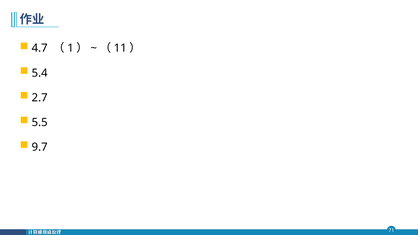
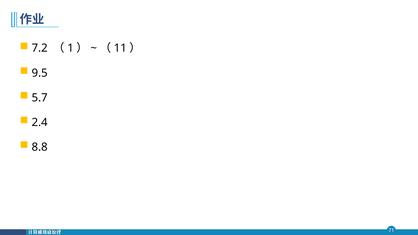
4.7: 4.7 -> 7.2 (40, 48)
5.4: 5.4 -> 9.5 (40, 73)
2.7: 2.7 -> 5.7 (40, 98)
5.5: 5.5 -> 2.4 (40, 122)
9.7: 9.7 -> 8.8 (40, 147)
